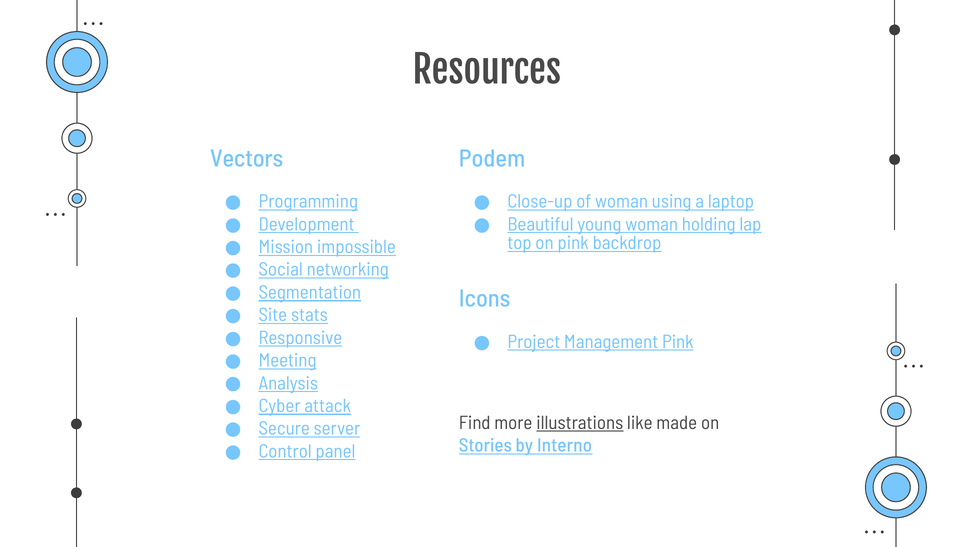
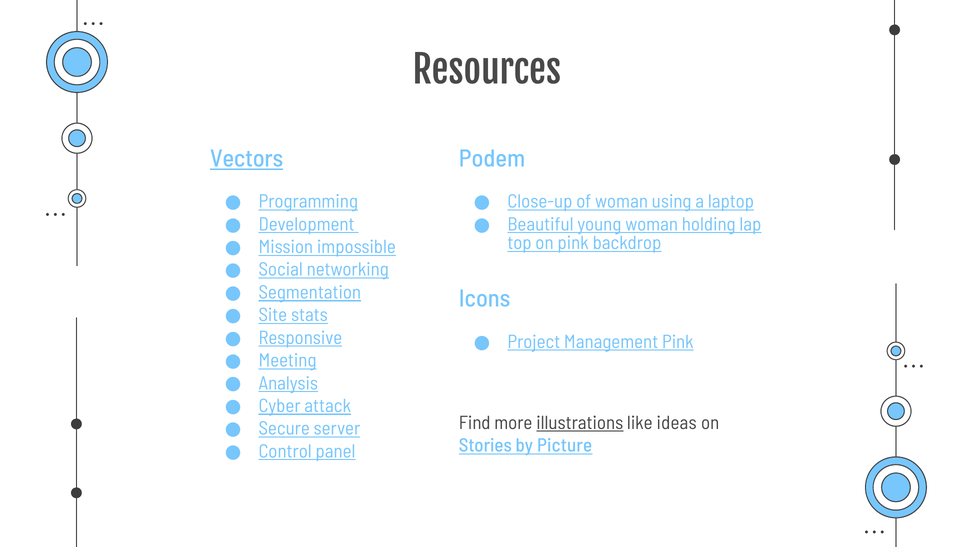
Vectors underline: none -> present (247, 159)
made: made -> ideas (677, 423)
Interno: Interno -> Picture (565, 446)
